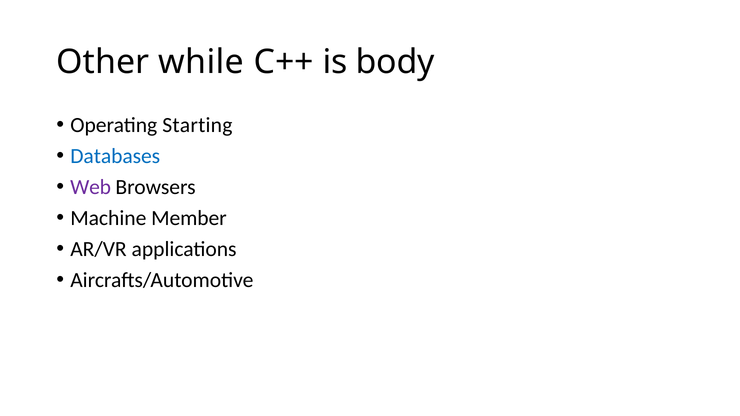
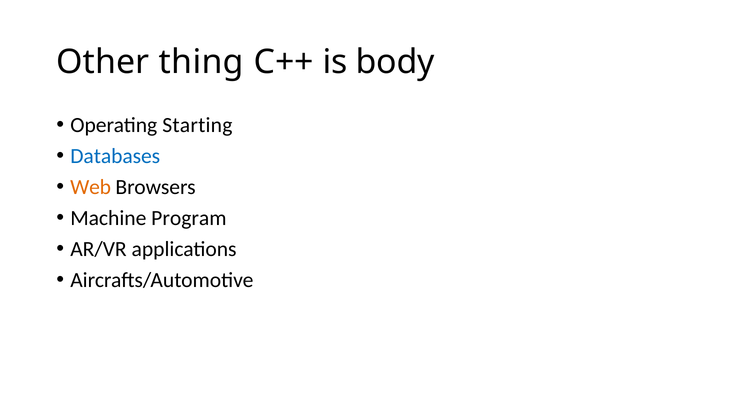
while: while -> thing (201, 62)
Web colour: purple -> orange (91, 187)
Member: Member -> Program (189, 218)
